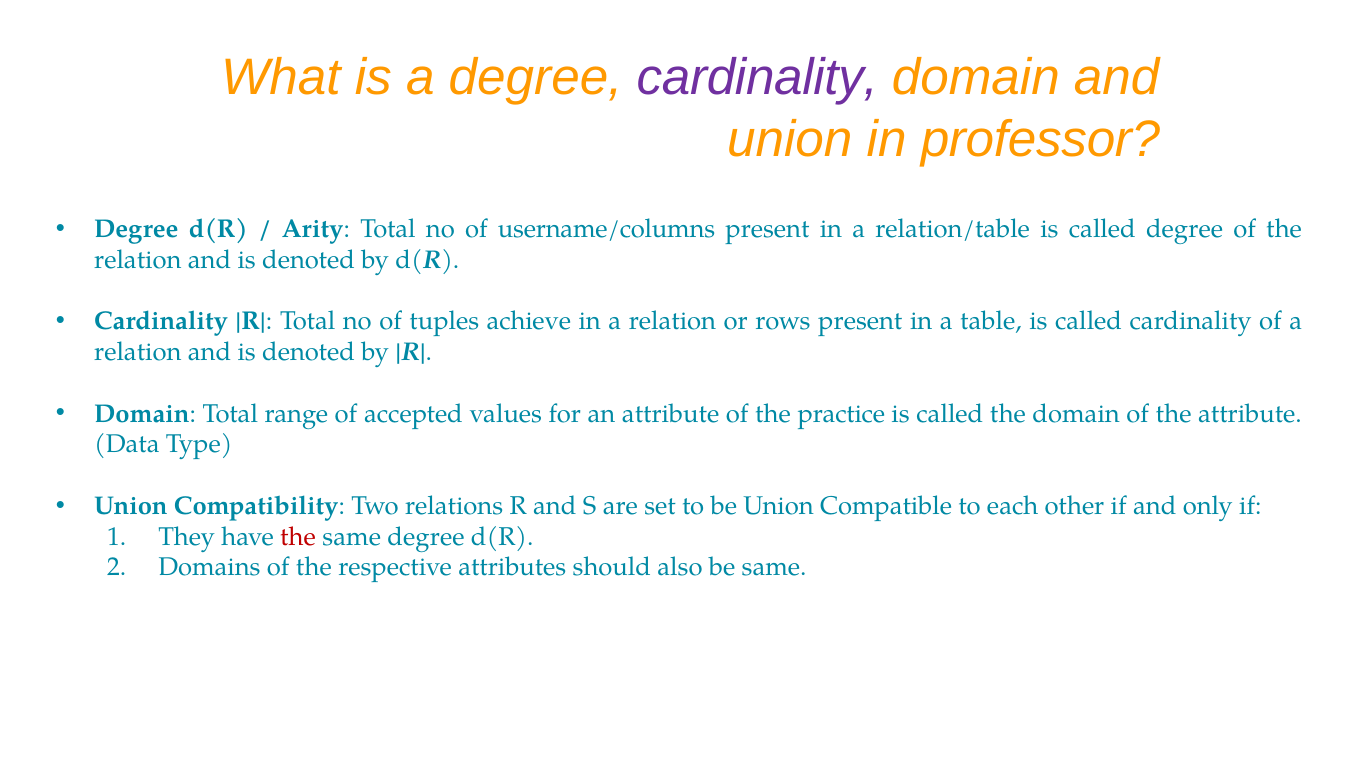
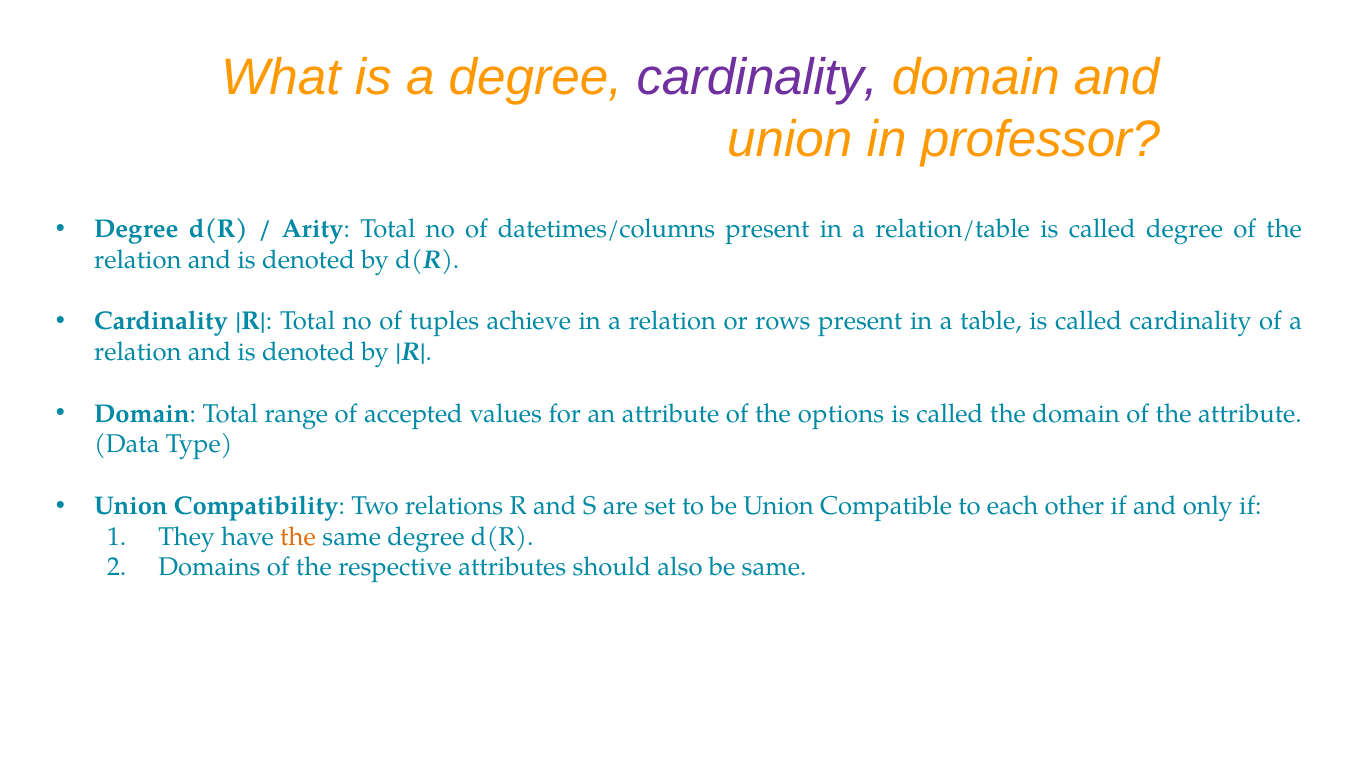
username/columns: username/columns -> datetimes/columns (607, 229)
practice: practice -> options (841, 414)
the colour: red -> orange (298, 537)
